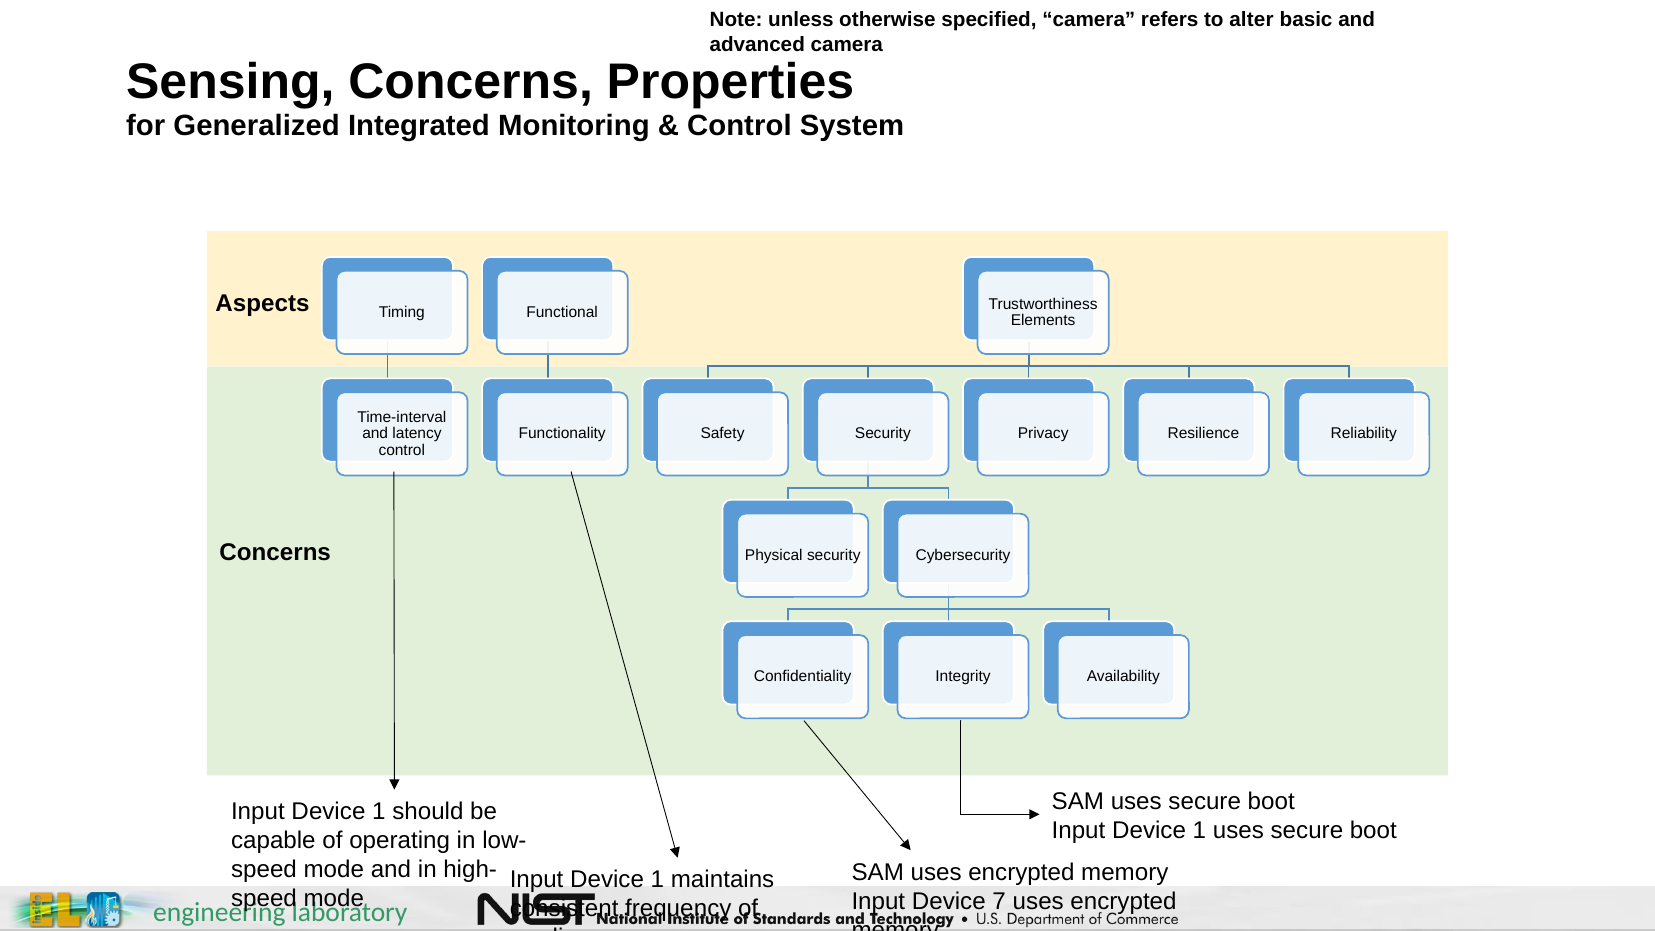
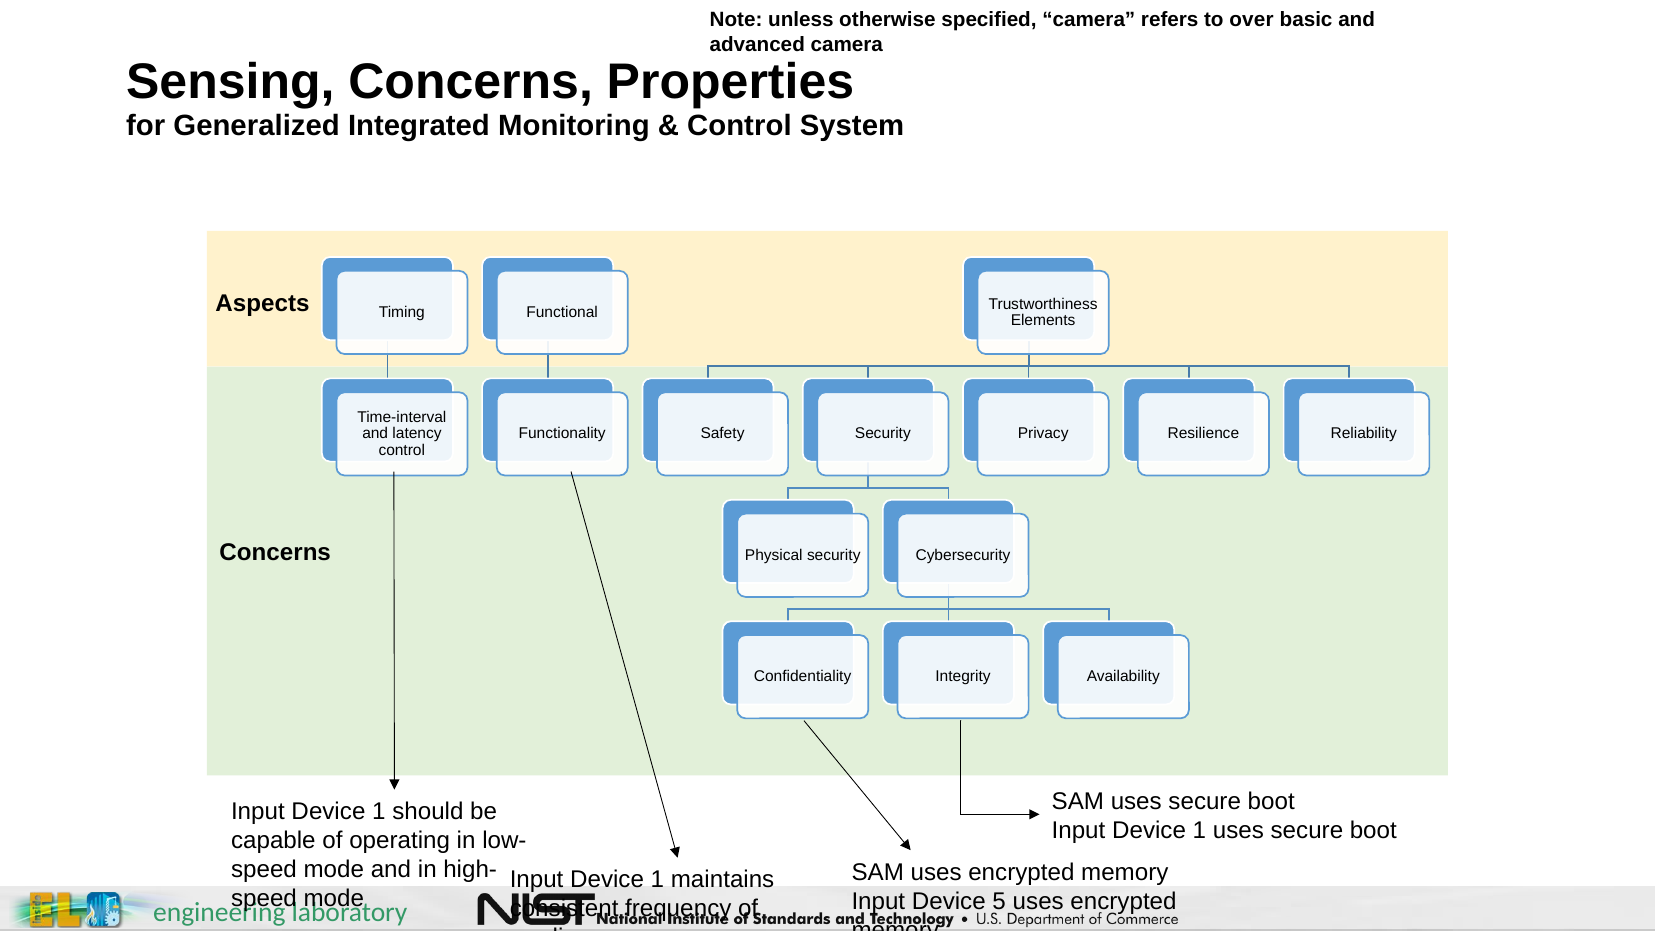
alter: alter -> over (1252, 20)
7: 7 -> 5 (999, 901)
